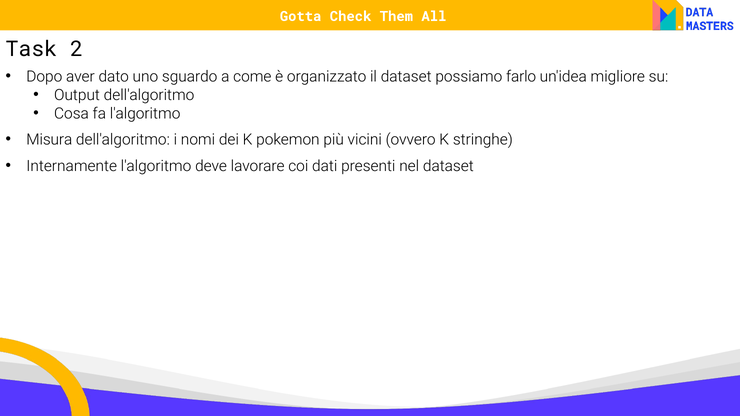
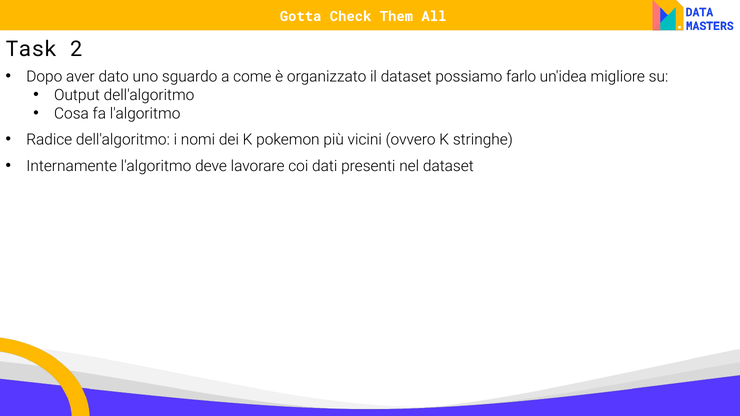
Misura: Misura -> Radice (49, 140)
